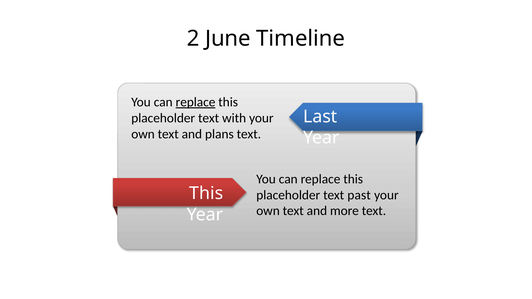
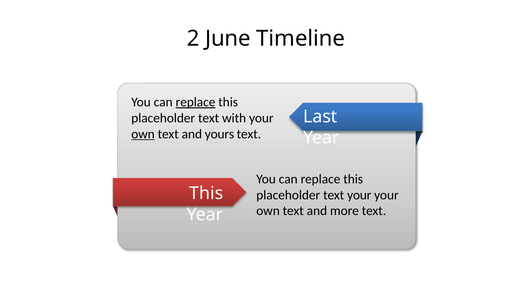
own underline: none -> present (143, 134)
plans: plans -> yours (219, 134)
text past: past -> your (359, 195)
